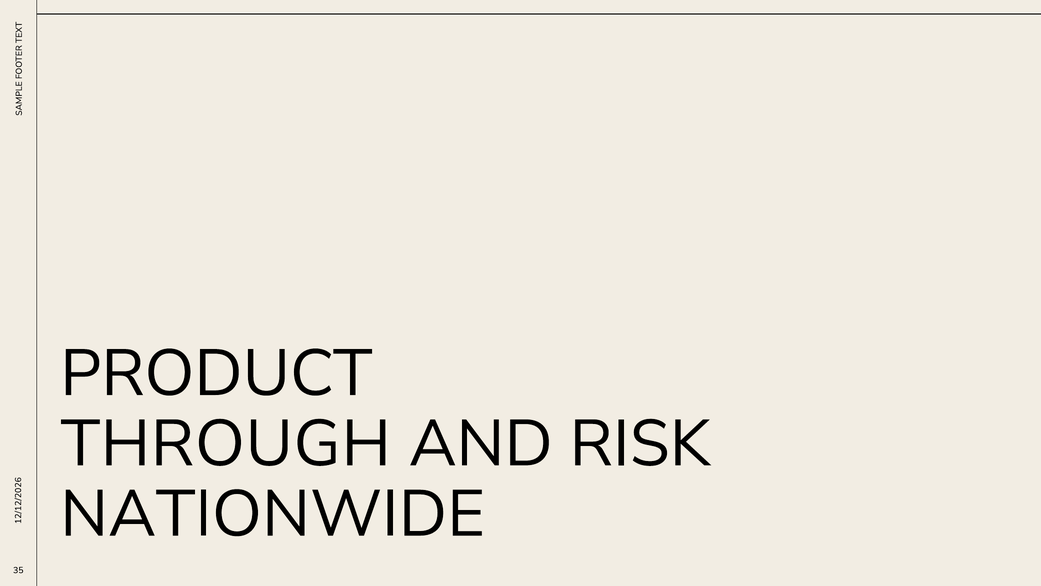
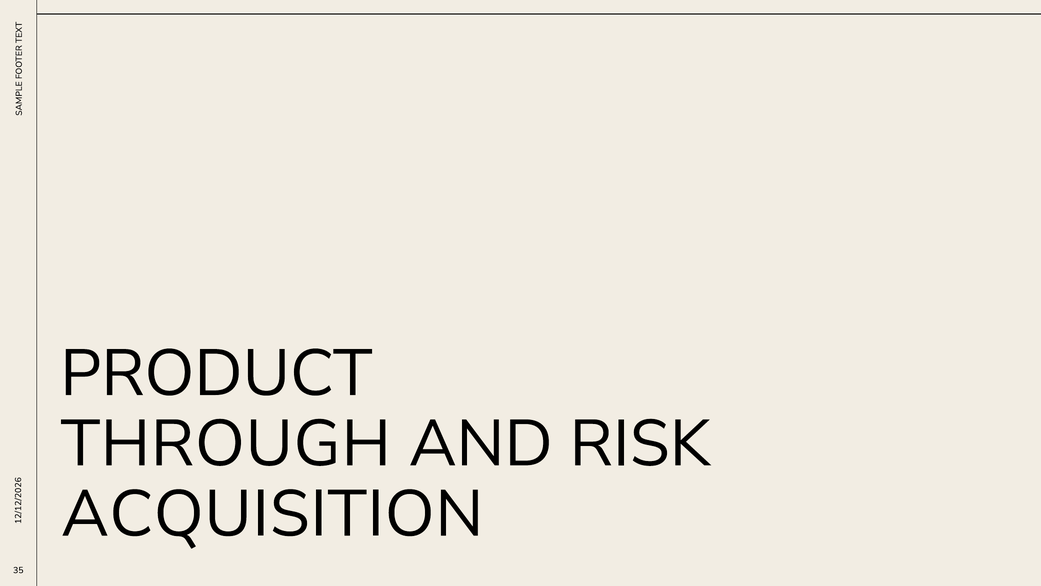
NATIONWIDE: NATIONWIDE -> ACQUISITION (272, 514)
